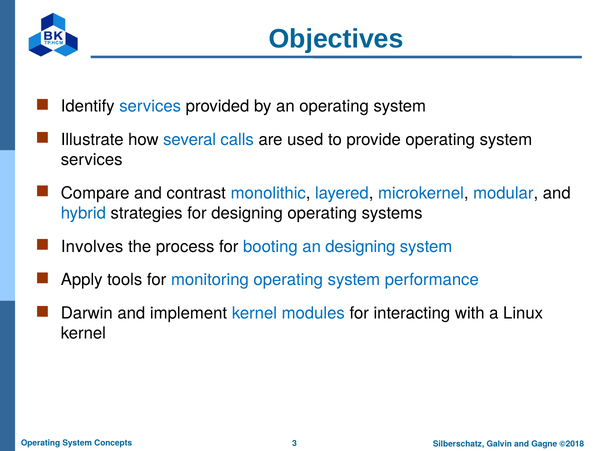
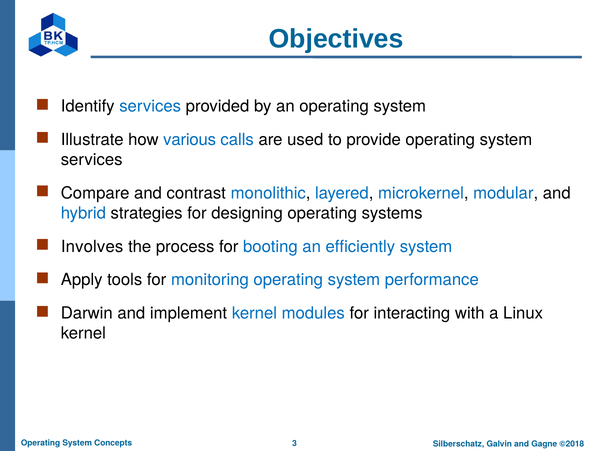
several: several -> various (190, 140)
an designing: designing -> efficiently (360, 246)
